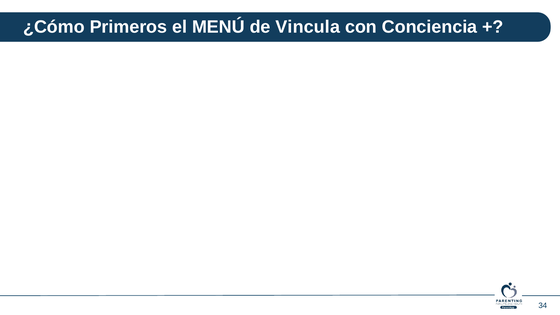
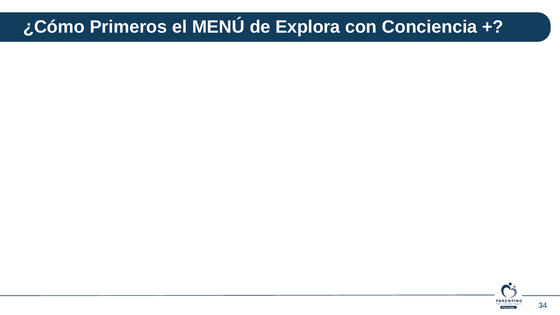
Vincula: Vincula -> Explora (308, 27)
